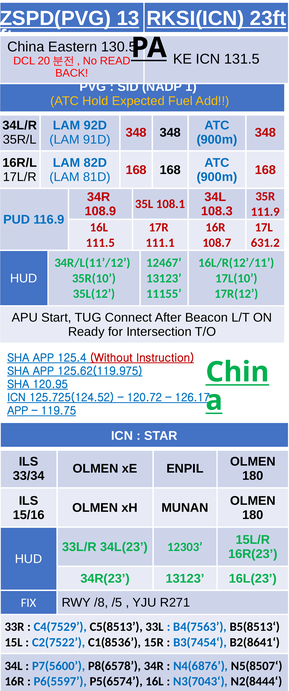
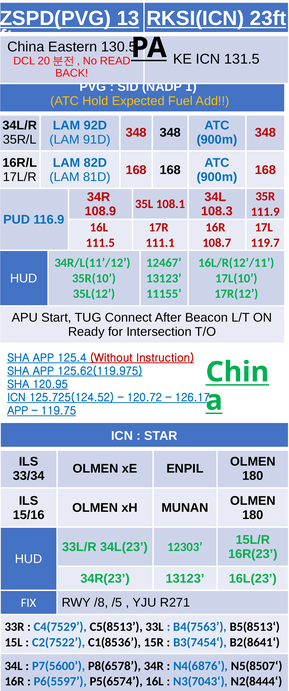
631.2: 631.2 -> 119.7 (265, 243)
